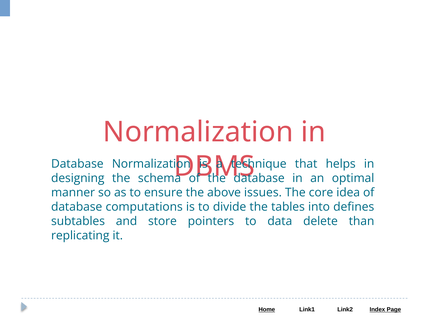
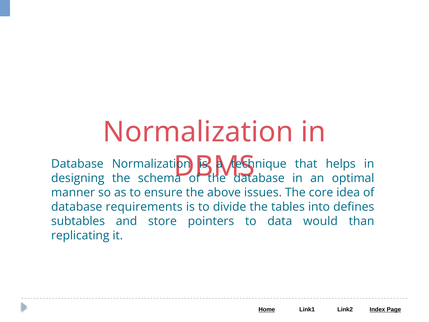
computations: computations -> requirements (144, 207)
delete: delete -> would (320, 221)
